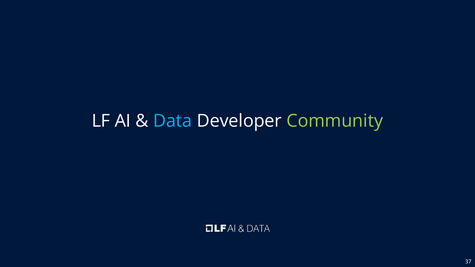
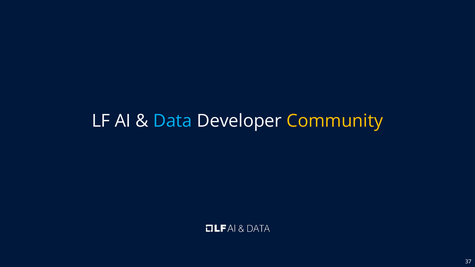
Community colour: light green -> yellow (335, 121)
